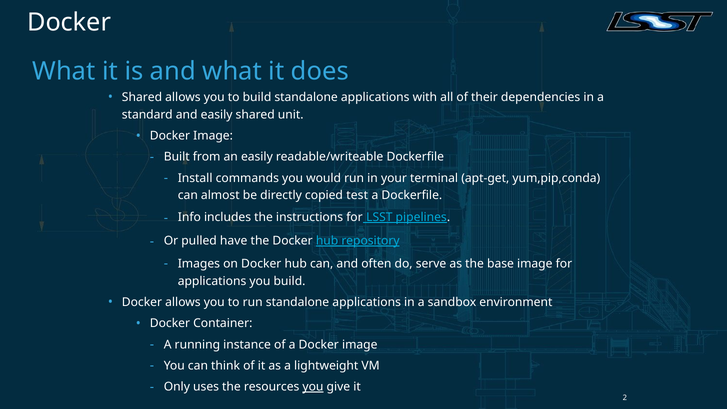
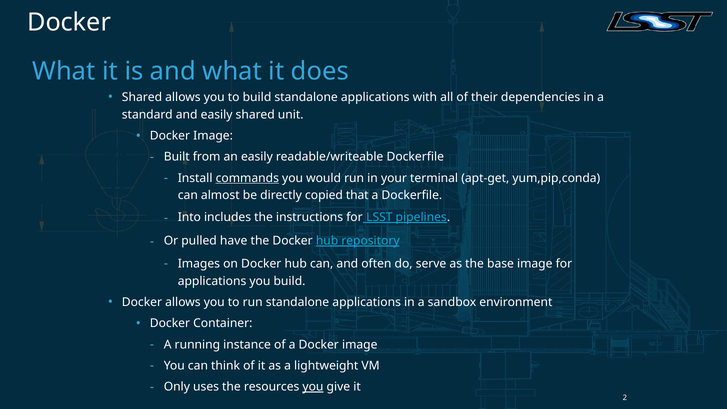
commands underline: none -> present (247, 178)
test: test -> that (357, 195)
Info: Info -> Into (189, 217)
